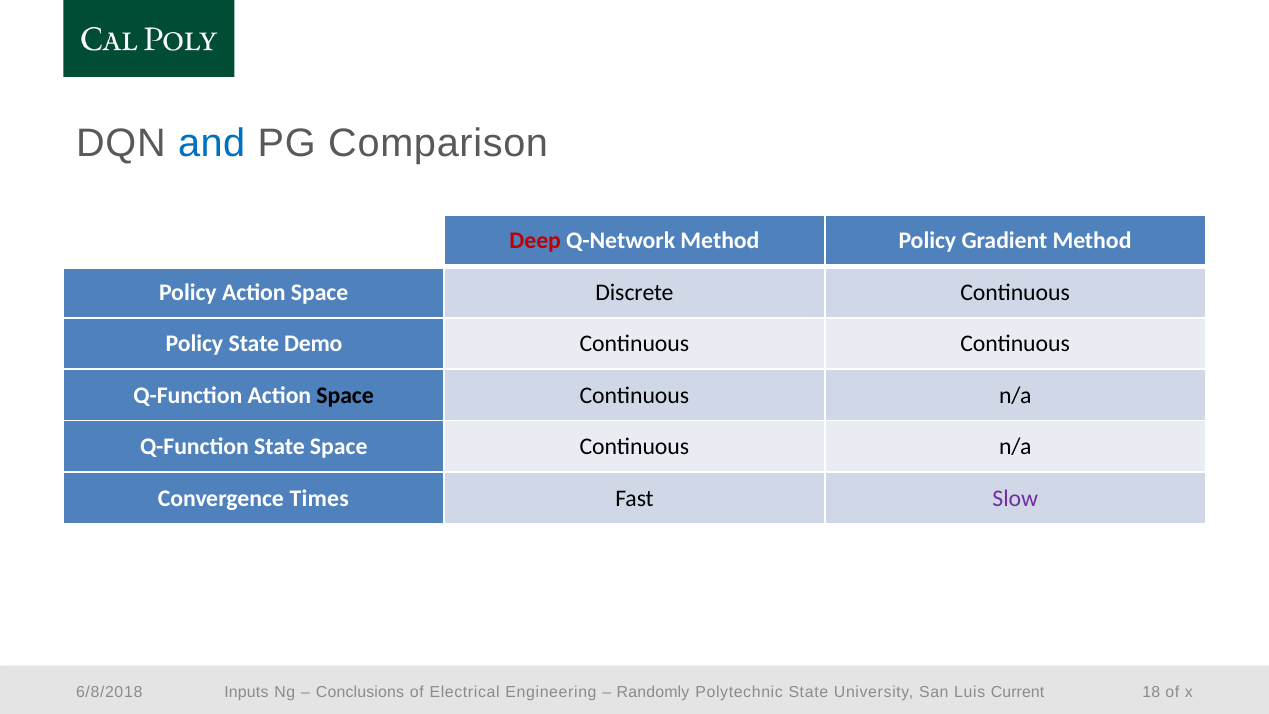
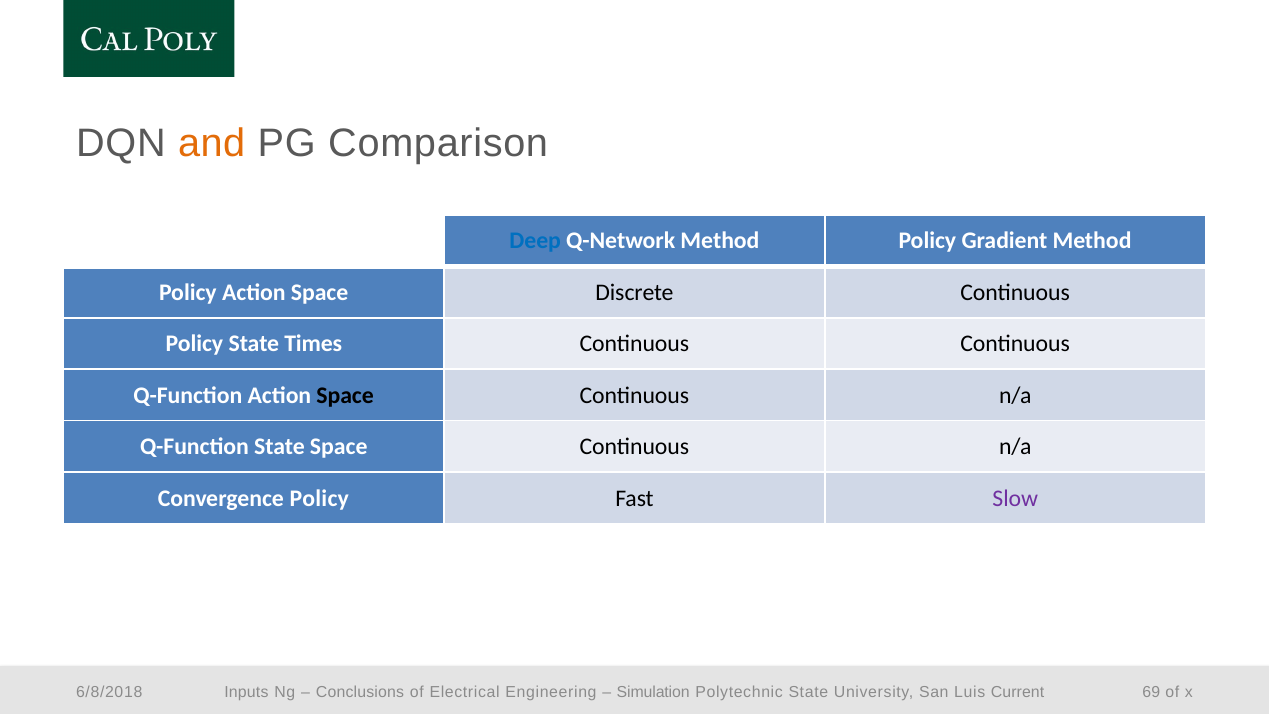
and colour: blue -> orange (212, 144)
Deep colour: red -> blue (535, 241)
Demo: Demo -> Times (313, 344)
Convergence Times: Times -> Policy (319, 498)
Randomly: Randomly -> Simulation (653, 692)
18: 18 -> 69 (1151, 692)
